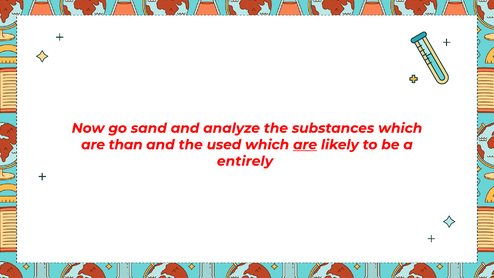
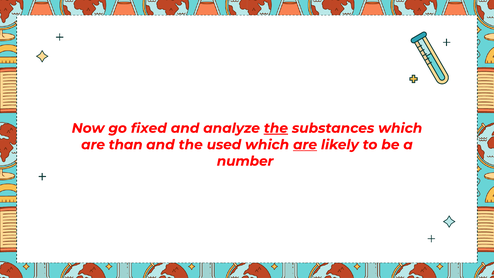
sand: sand -> fixed (149, 128)
the underline: none -> present (276, 128)
entirely: entirely -> number (245, 161)
